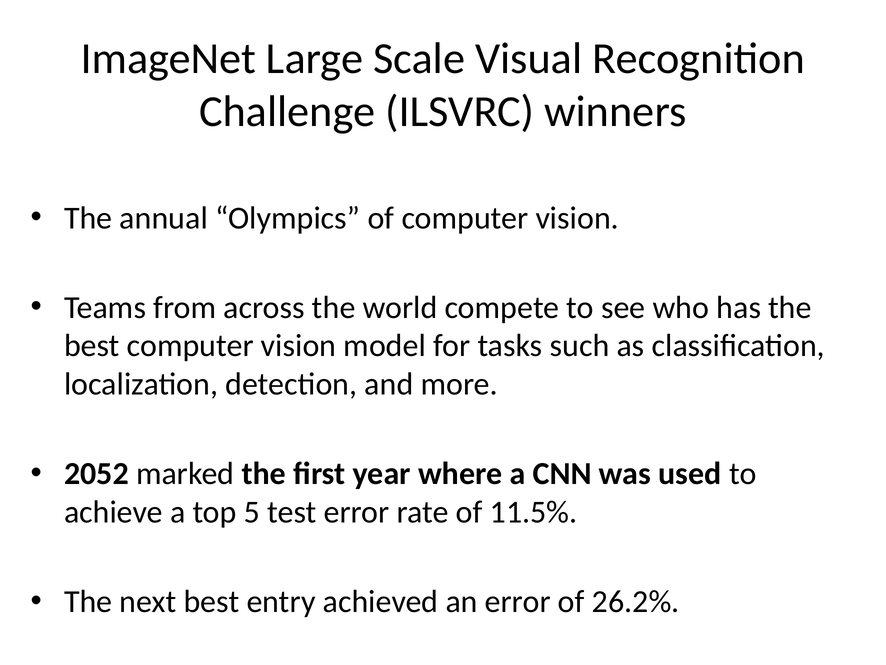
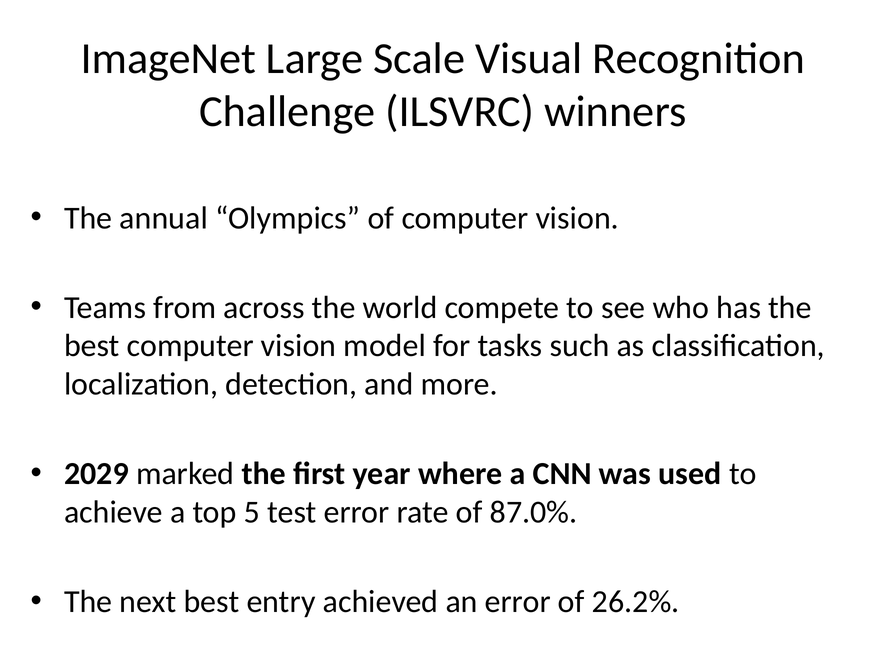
2052: 2052 -> 2029 (96, 474)
11.5%: 11.5% -> 87.0% (534, 512)
